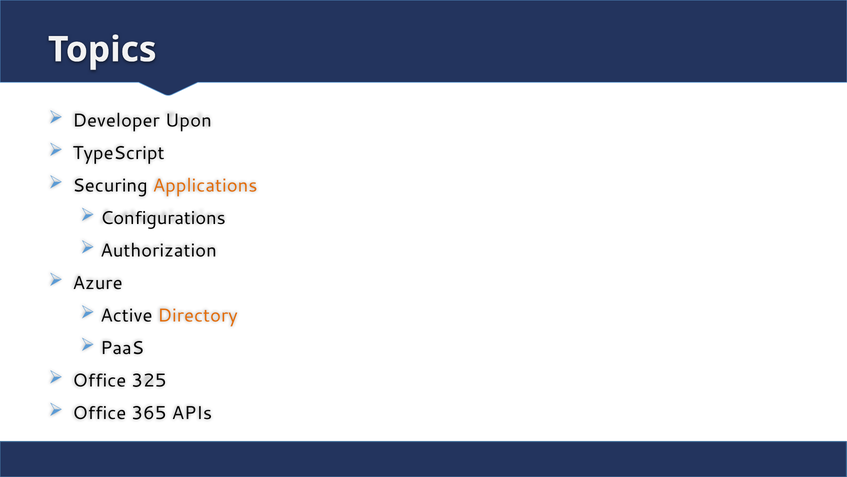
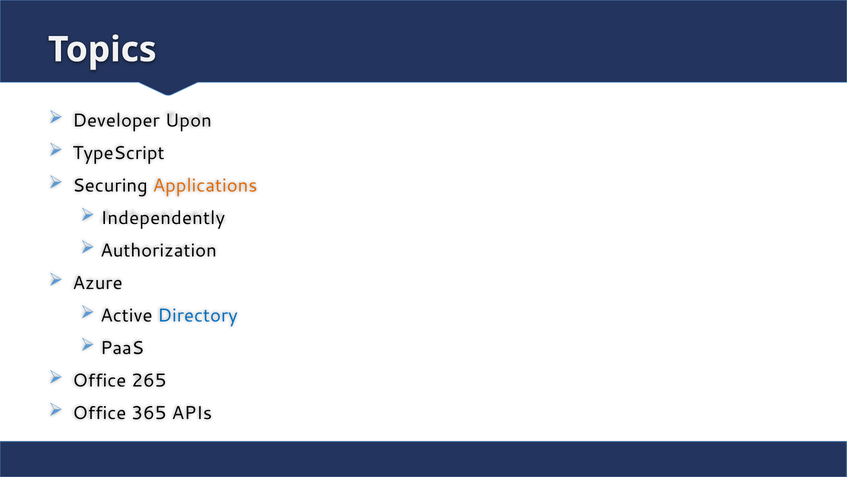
Configurations: Configurations -> Independently (163, 218)
Directory colour: orange -> blue (198, 315)
325: 325 -> 265 (149, 380)
